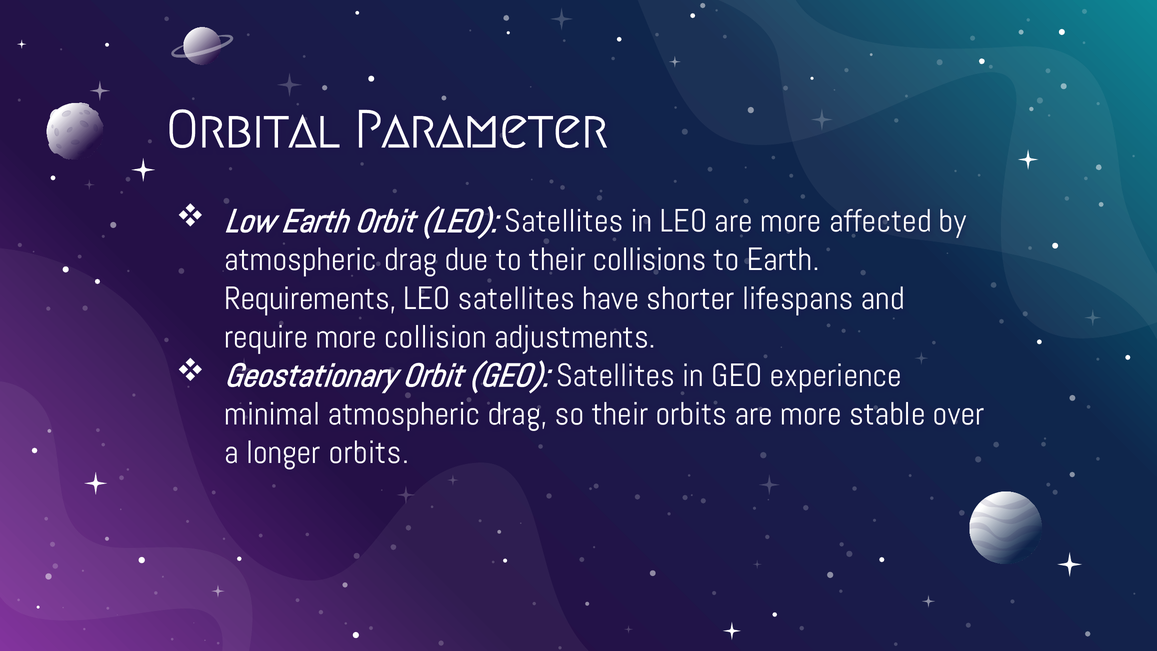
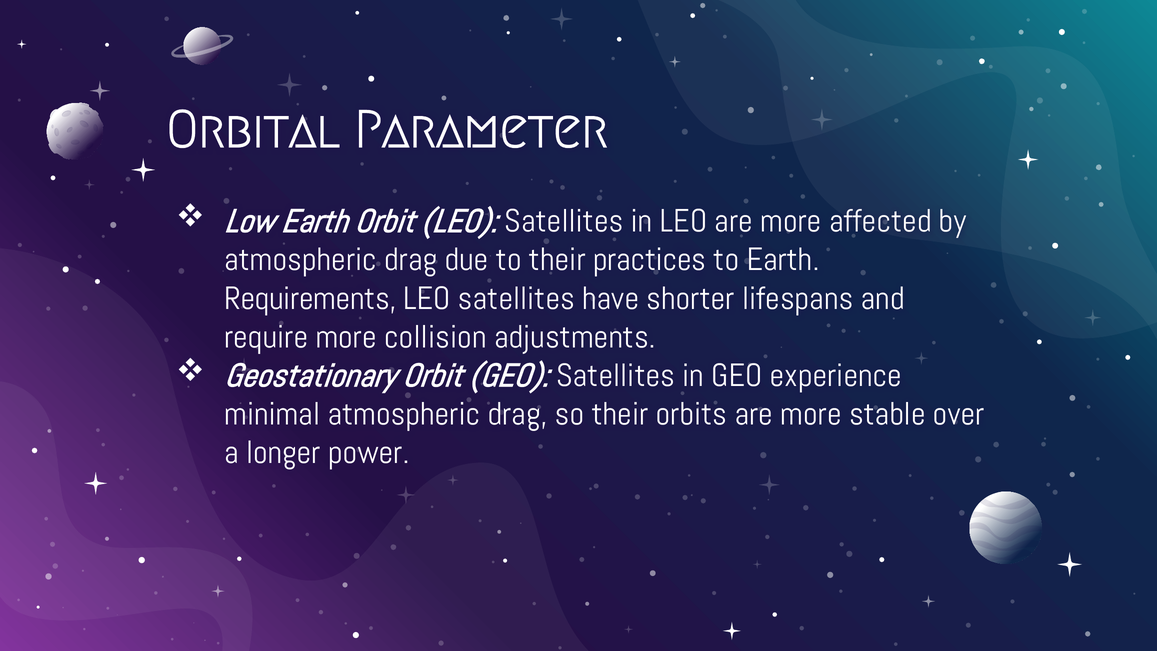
collisions: collisions -> practices (650, 260)
longer orbits: orbits -> power (369, 453)
